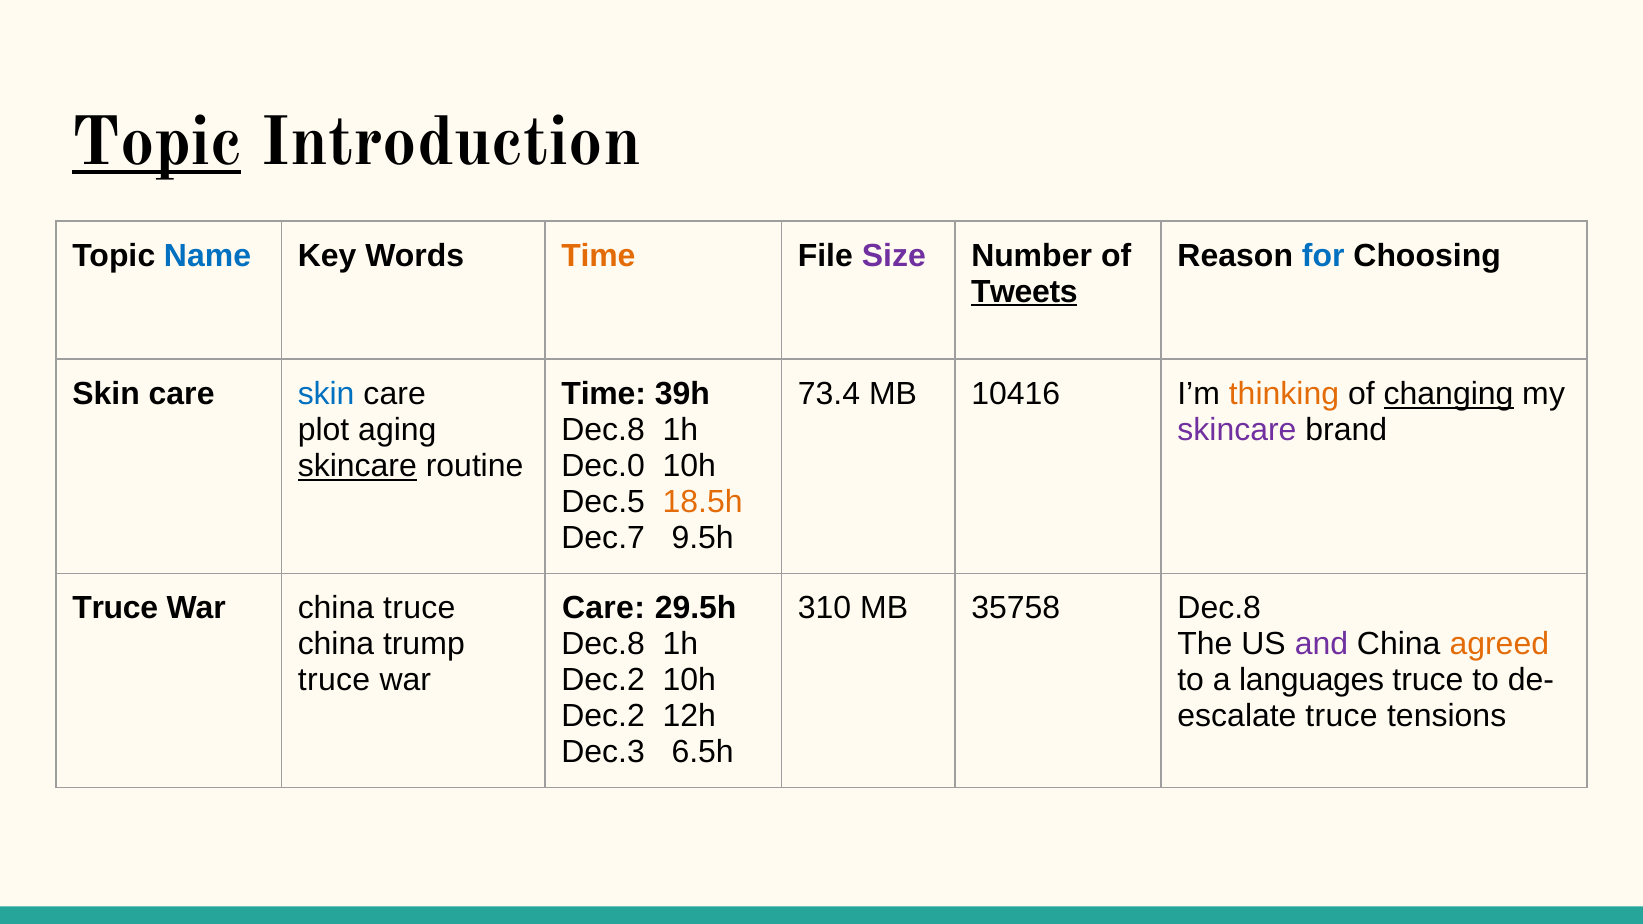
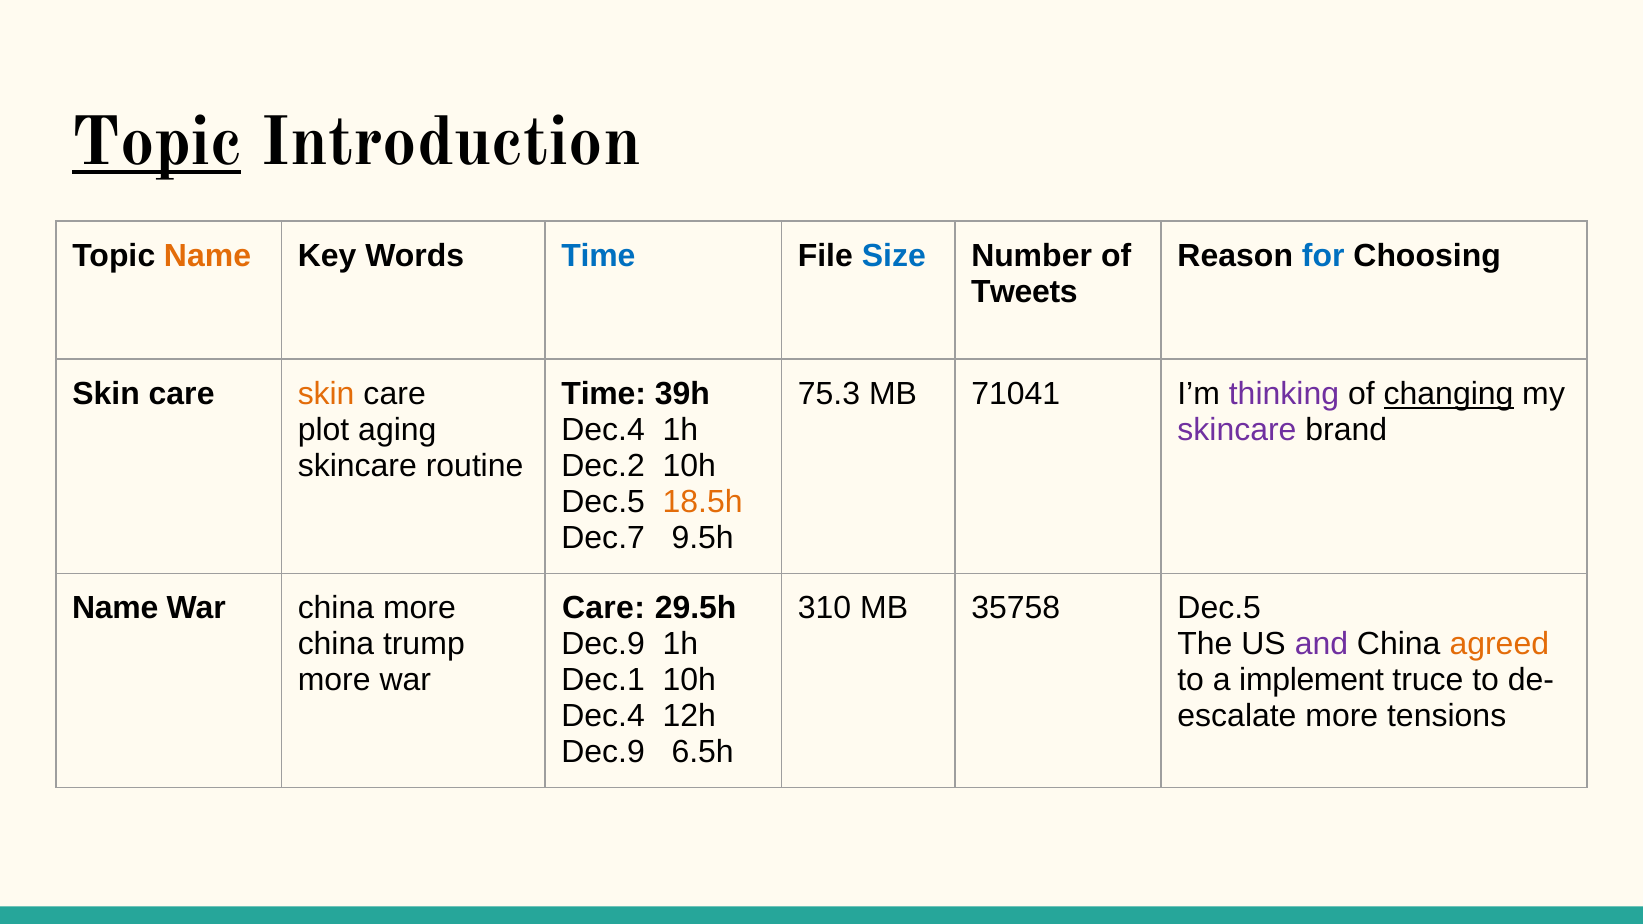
Name colour: blue -> orange (208, 256)
Time colour: orange -> blue (598, 256)
Size colour: purple -> blue (894, 256)
Tweets underline: present -> none (1024, 292)
skin colour: blue -> orange (326, 394)
73.4: 73.4 -> 75.3 (829, 394)
10416: 10416 -> 71041 (1016, 394)
thinking colour: orange -> purple (1284, 394)
Dec.8: Dec.8 -> Dec.4 (603, 430)
skincare underline: present -> none (357, 466)
Dec.0: Dec.0 -> Dec.2 (603, 466)
Truce: Truce -> Name (115, 608)
china truce: truce -> more (419, 608)
35758 Dec.8: Dec.8 -> Dec.5 (1219, 608)
Dec.8: Dec.8 -> Dec.9 (603, 644)
truce: truce -> more (334, 680)
Dec.2: Dec.2 -> Dec.1 (603, 680)
languages: languages -> implement (1312, 680)
Dec.2: Dec.2 -> Dec.4 (603, 716)
truce: truce -> more (1342, 716)
Dec.3: Dec.3 -> Dec.9 (603, 752)
